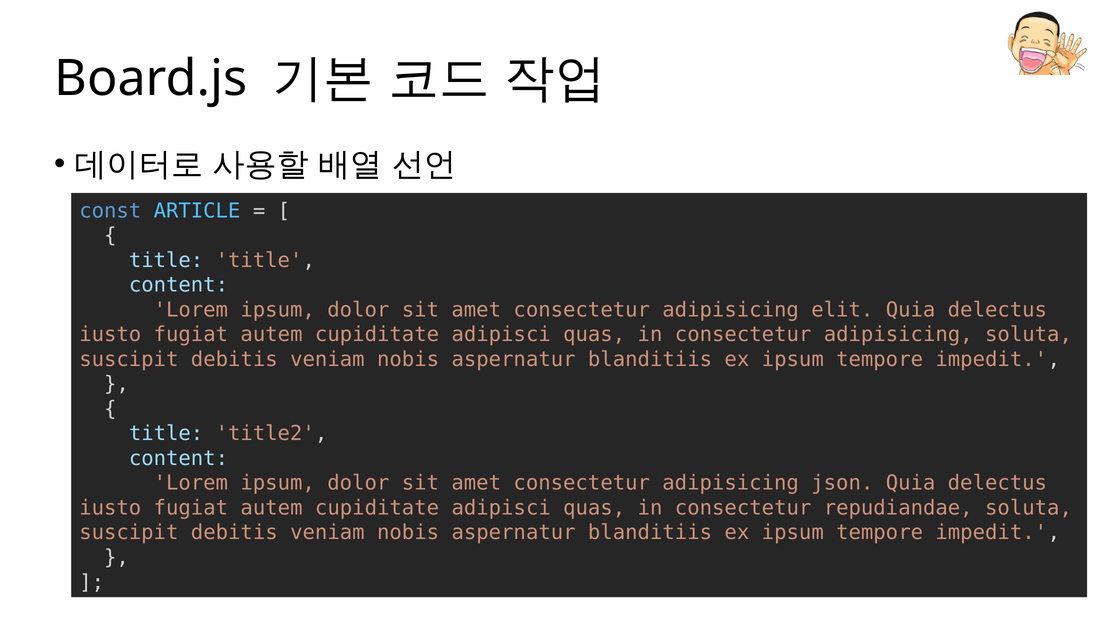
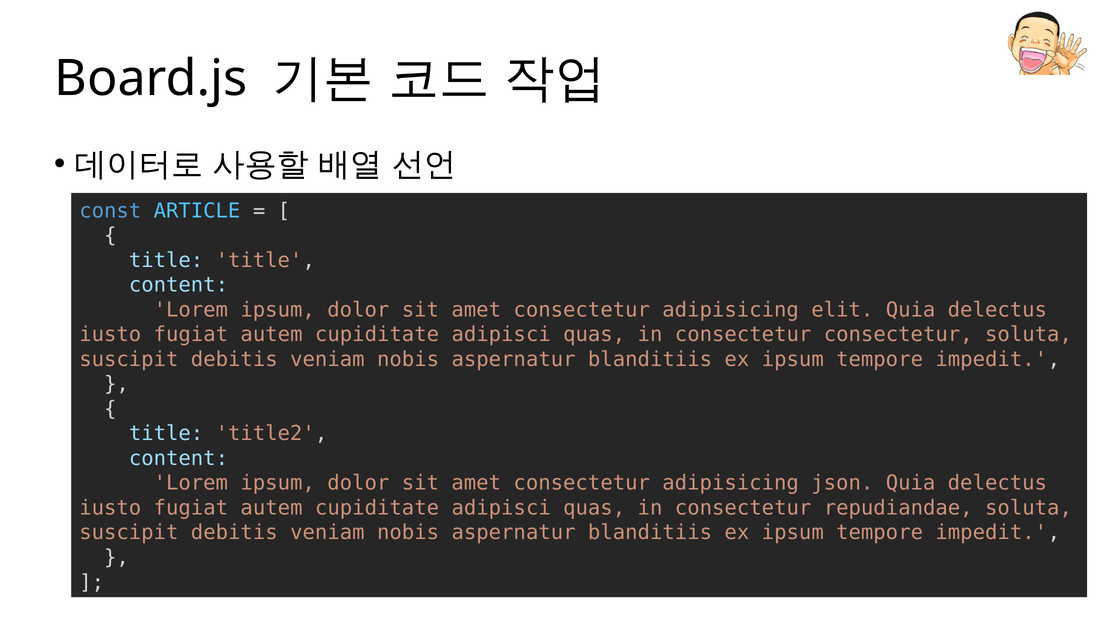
in consectetur adipisicing: adipisicing -> consectetur (898, 334)
